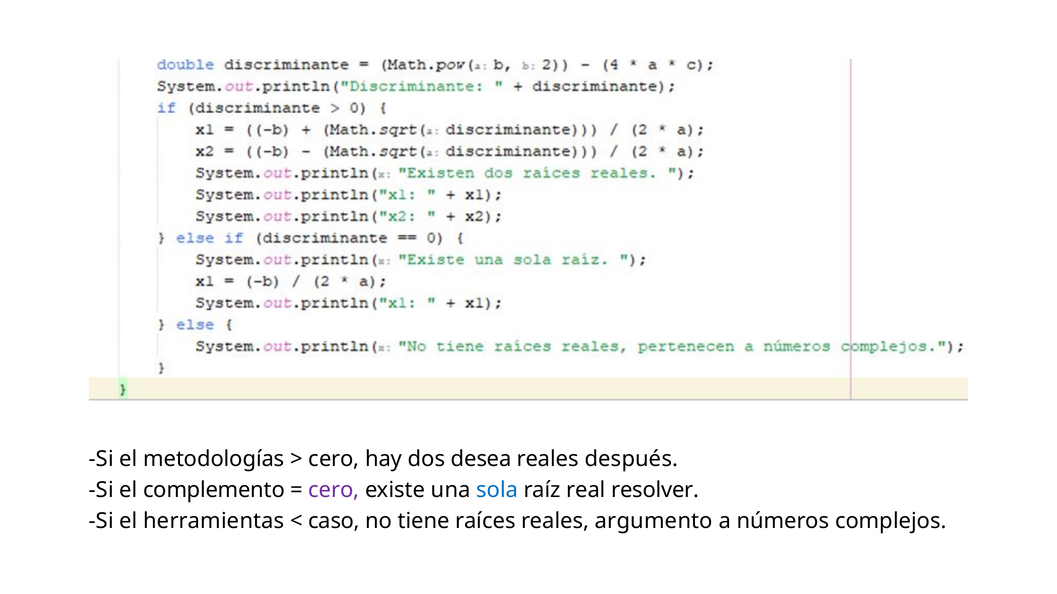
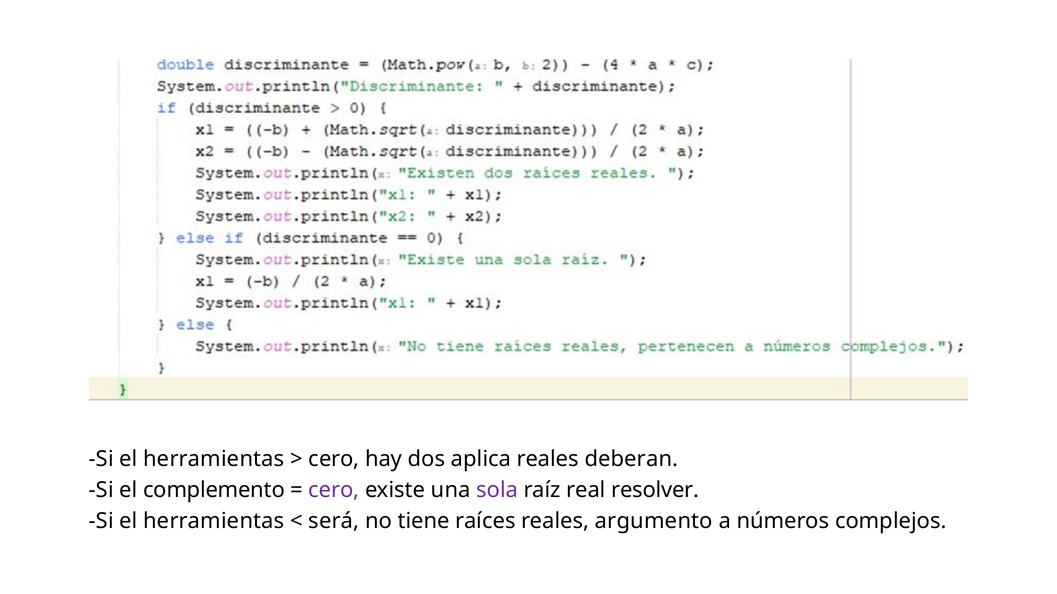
metodologías: metodologías -> herramientas (214, 460)
desea: desea -> aplica (481, 460)
después: después -> deberan (631, 460)
sola colour: blue -> purple (497, 490)
caso: caso -> será (334, 521)
